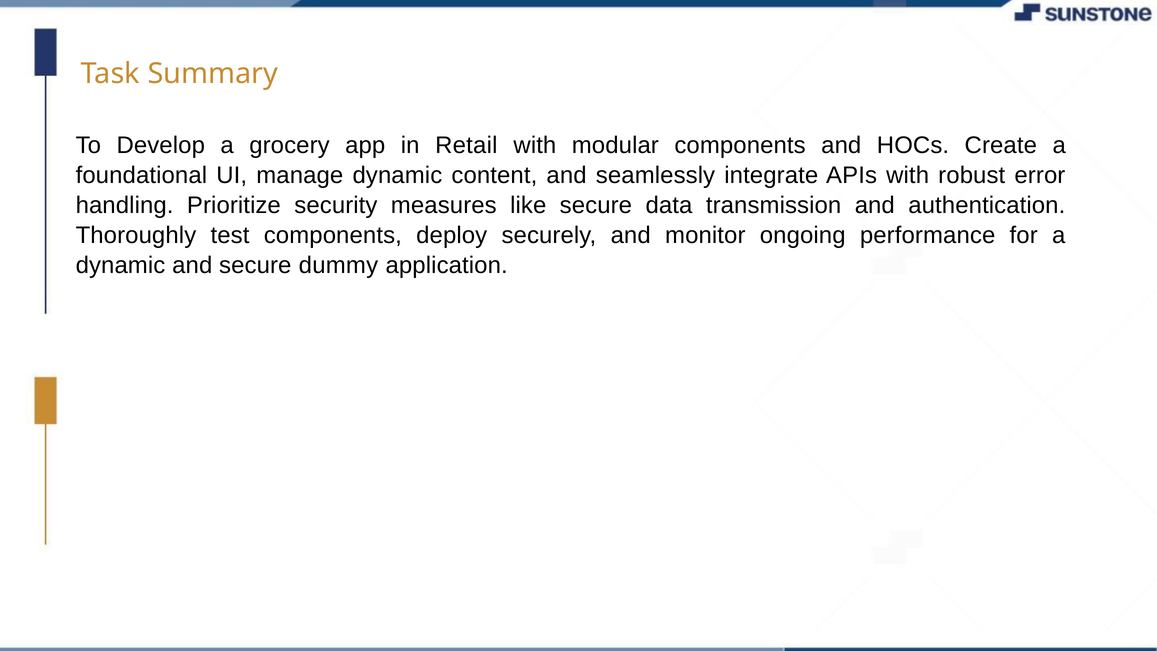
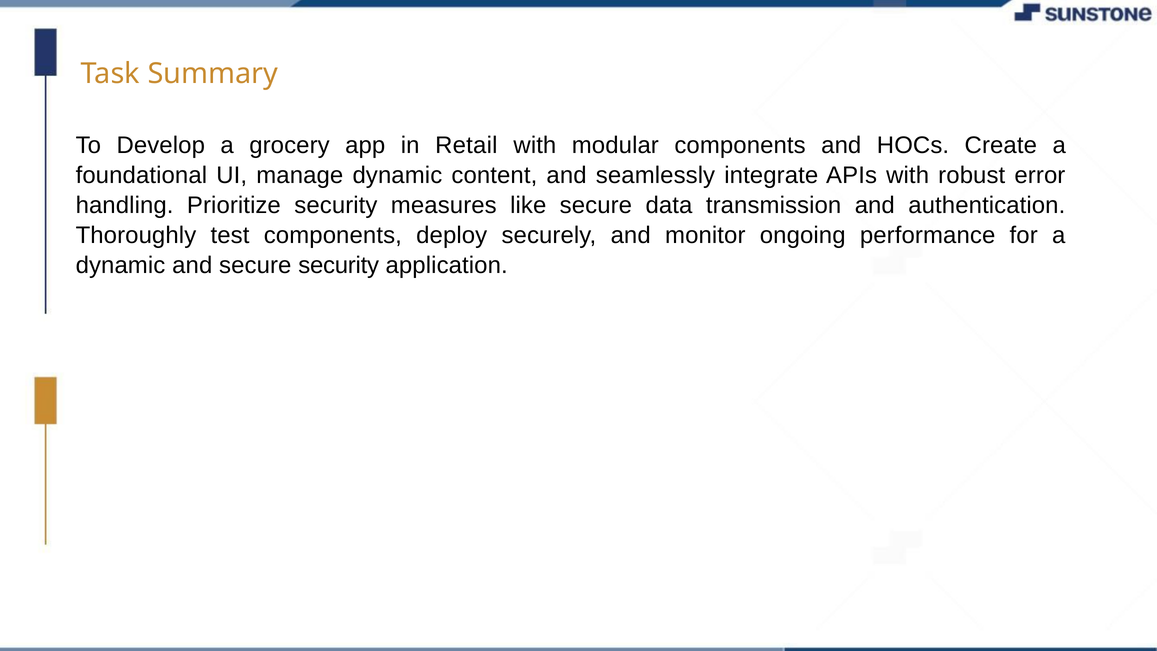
secure dummy: dummy -> security (339, 265)
